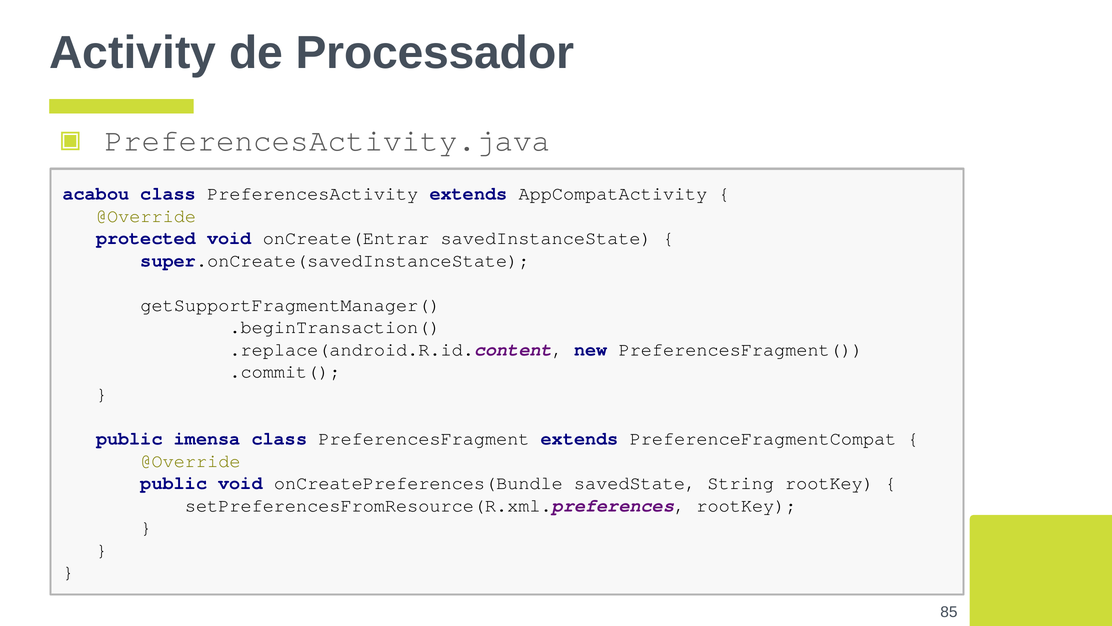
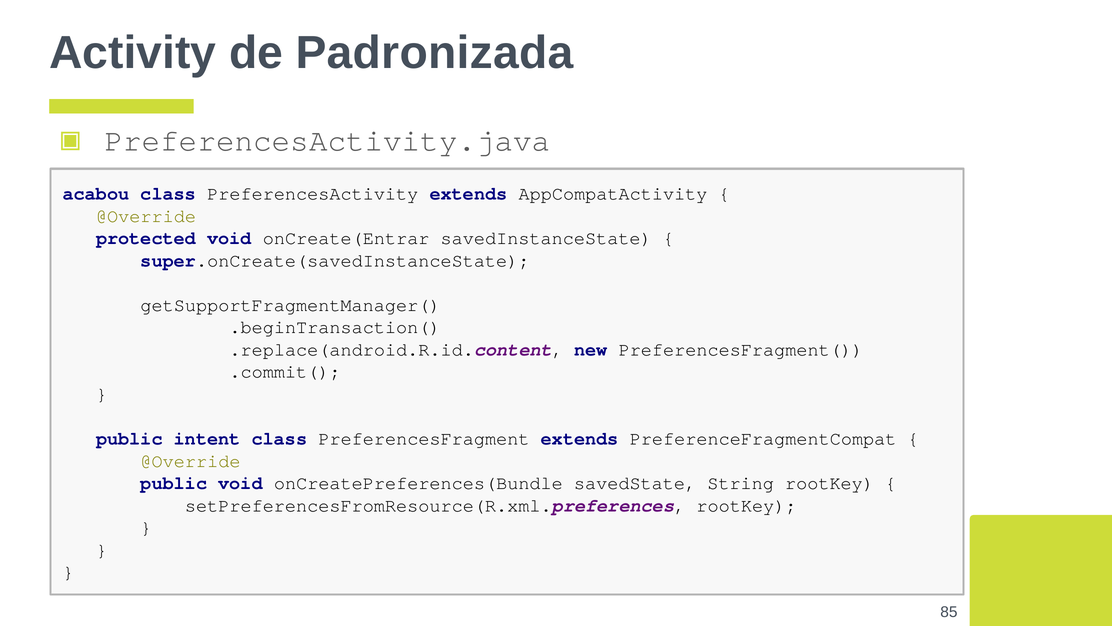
Processador: Processador -> Padronizada (435, 53)
imensa: imensa -> intent (207, 438)
